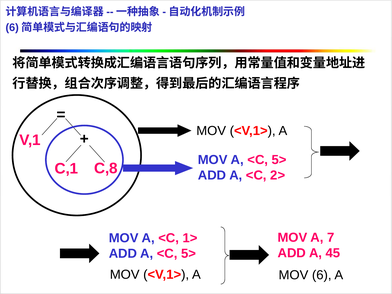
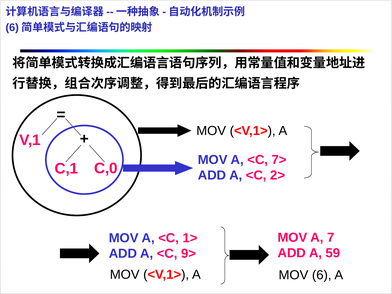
MOV A <C 5>: 5> -> 7> (279, 160)
C,8: C,8 -> C,0 (106, 168)
45: 45 -> 59 (333, 253)
ADD A <C 5>: 5> -> 9> (189, 254)
